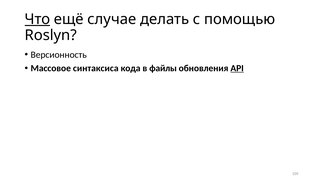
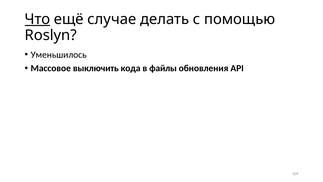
Версионность: Версионность -> Уменьшилось (59, 55)
синтаксиса: синтаксиса -> выключить (96, 68)
API underline: present -> none (237, 68)
